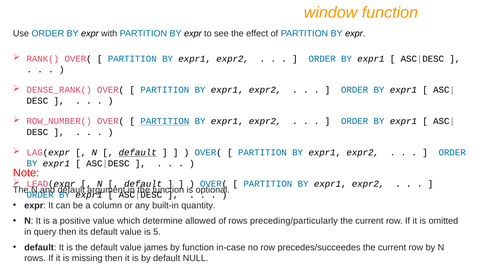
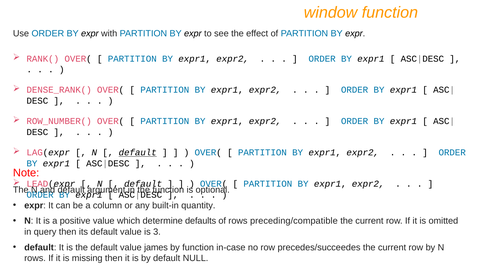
PARTITION underline: present -> none (165, 121)
allowed: allowed -> defaults (201, 221)
preceding/particularly: preceding/particularly -> preceding/compatible (294, 221)
5: 5 -> 3 (157, 232)
